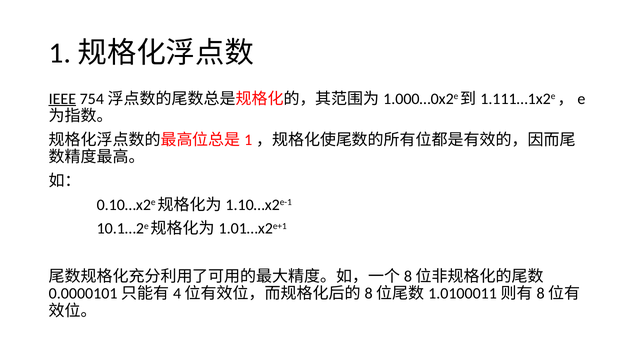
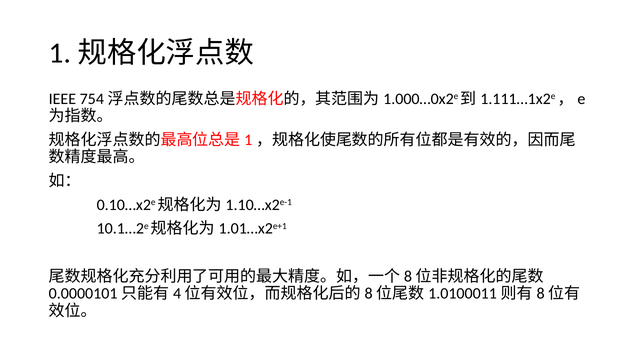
IEEE underline: present -> none (62, 99)
